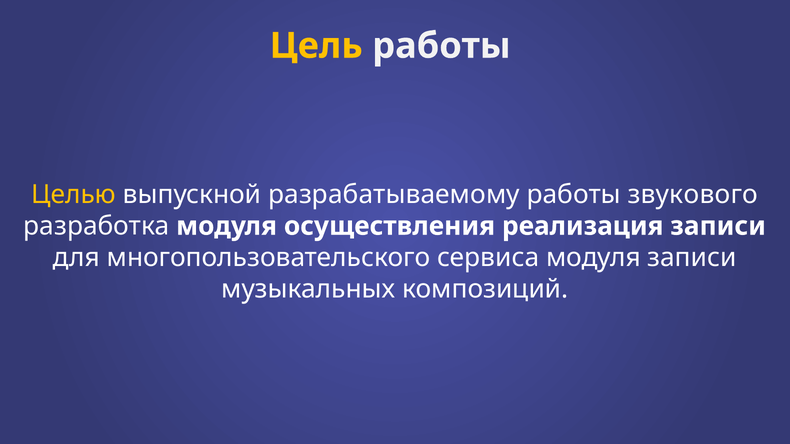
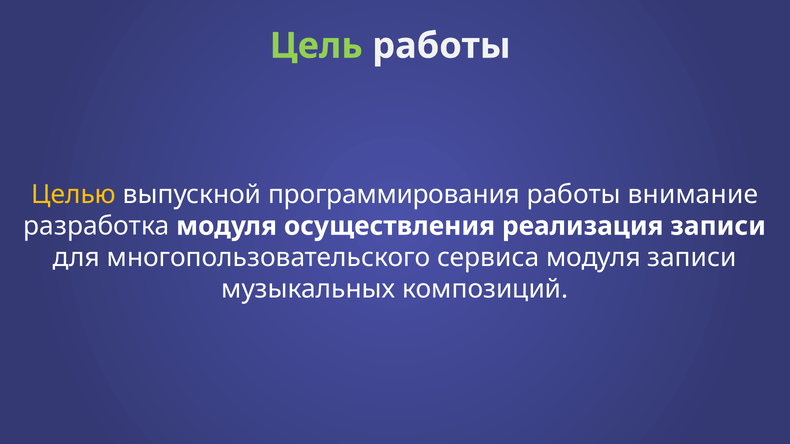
Цель colour: yellow -> light green (316, 46)
разрабатываемому: разрабатываемому -> программирования (394, 195)
звукового: звукового -> внимание (693, 195)
